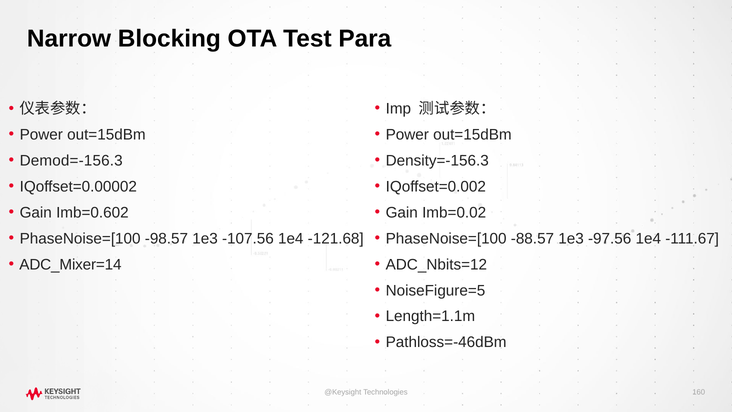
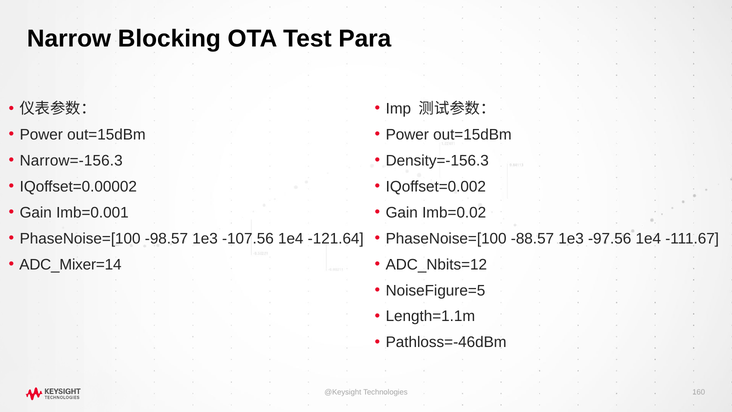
Demod=-156.3: Demod=-156.3 -> Narrow=-156.3 (71, 161)
Imb=0.602: Imb=0.602 -> Imb=0.001 (92, 213)
-121.68: -121.68 -> -121.64 (336, 238)
